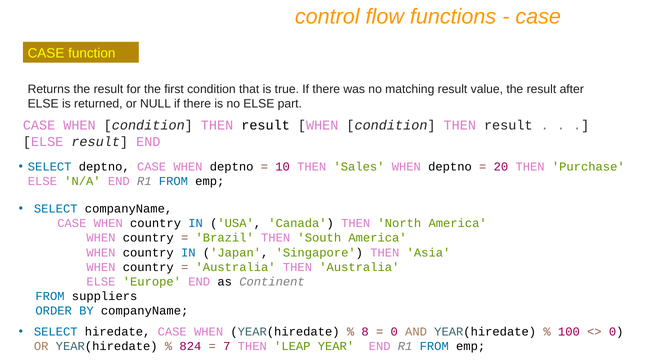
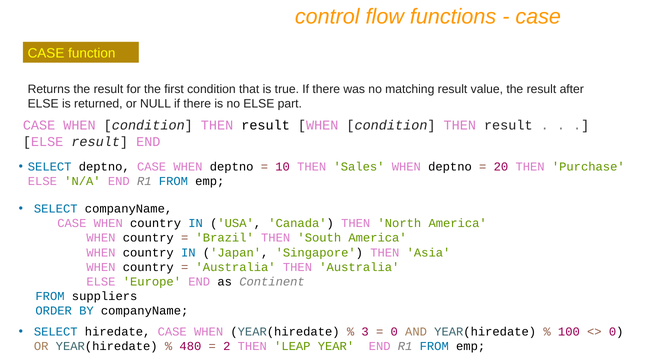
8: 8 -> 3 (365, 332)
824: 824 -> 480 (190, 346)
7: 7 -> 2 (227, 346)
